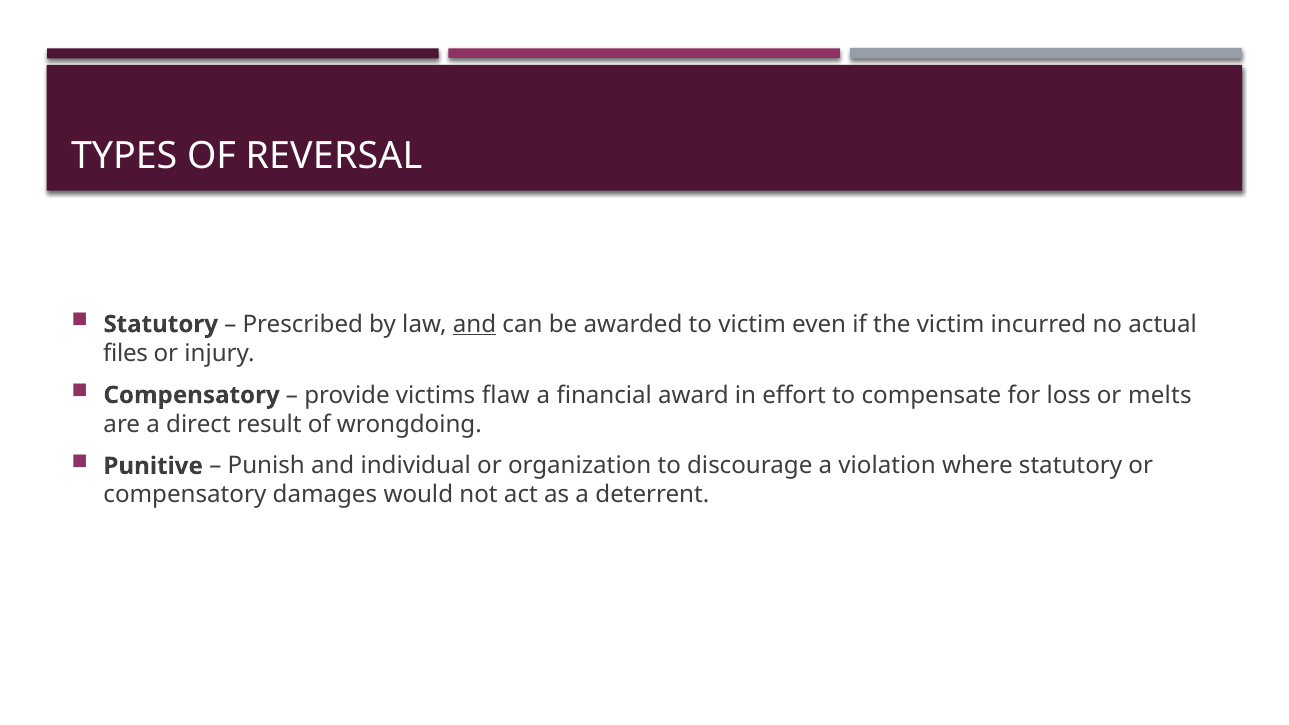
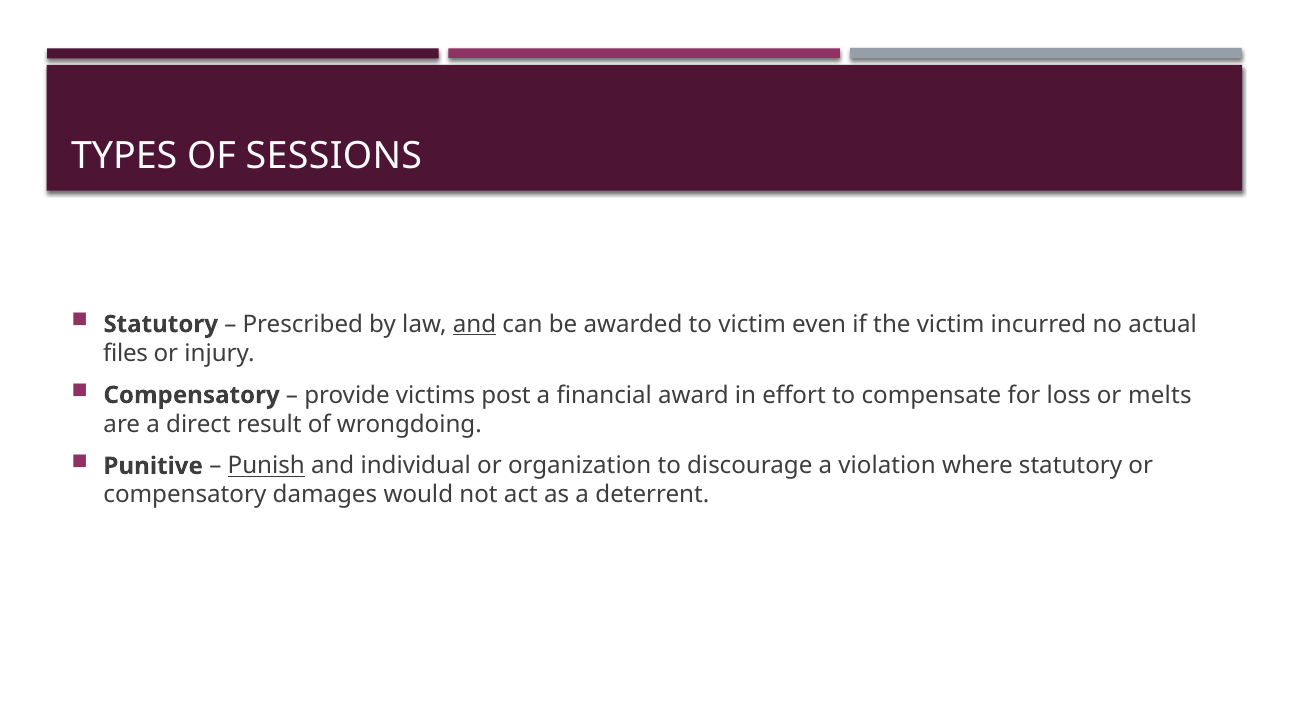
REVERSAL: REVERSAL -> SESSIONS (334, 157)
flaw: flaw -> post (506, 395)
Punish underline: none -> present (266, 466)
